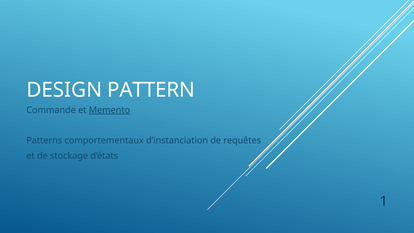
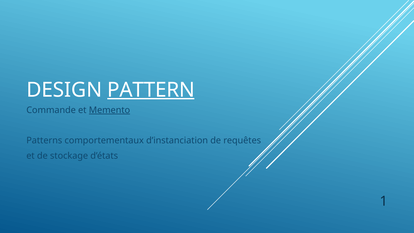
PATTERN underline: none -> present (151, 90)
